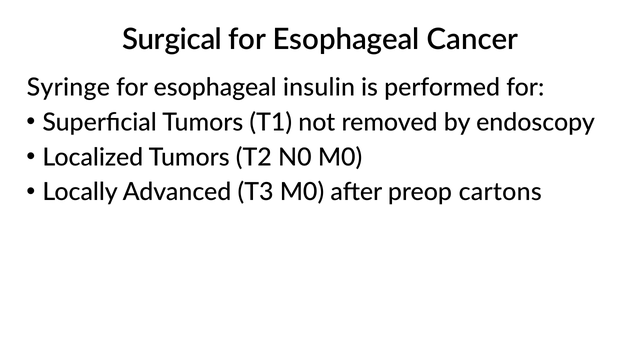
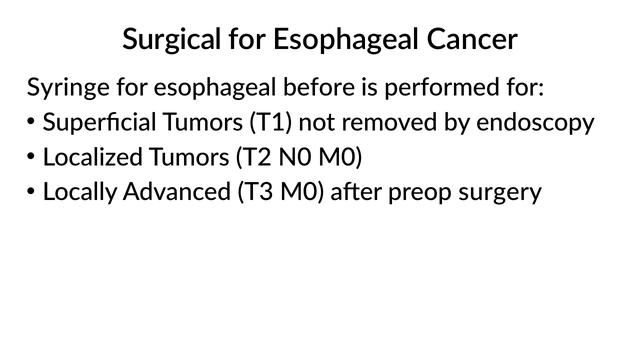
insulin: insulin -> before (319, 87)
cartons: cartons -> surgery (500, 192)
